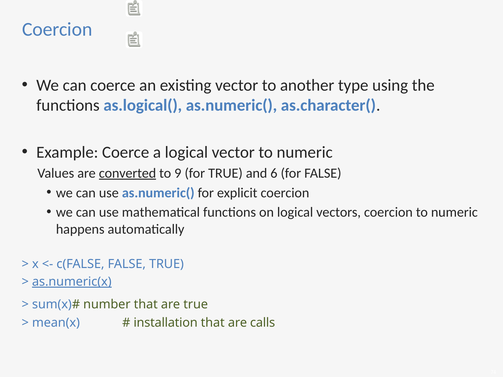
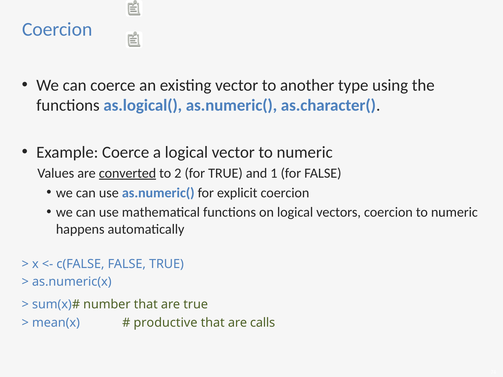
9: 9 -> 2 (178, 173)
6: 6 -> 1 (274, 173)
as.numeric(x underline: present -> none (72, 282)
installation: installation -> productive (165, 323)
